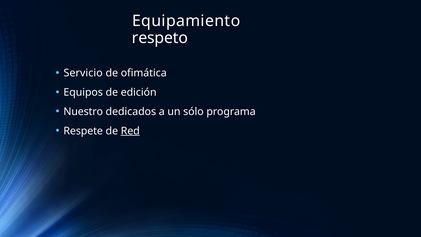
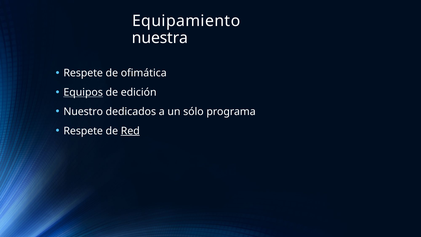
respeto: respeto -> nuestra (160, 38)
Servicio: Servicio -> Respete (83, 73)
Equipos underline: none -> present (83, 92)
